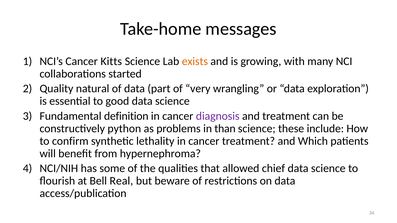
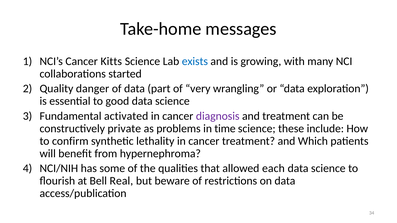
exists colour: orange -> blue (195, 61)
natural: natural -> danger (93, 89)
definition: definition -> activated (126, 116)
python: python -> private (124, 129)
than: than -> time (225, 129)
chief: chief -> each (273, 169)
